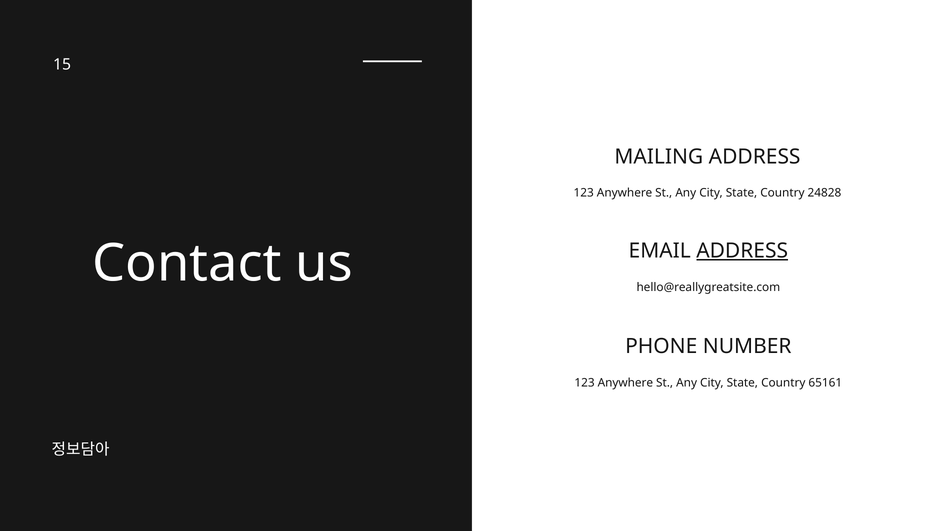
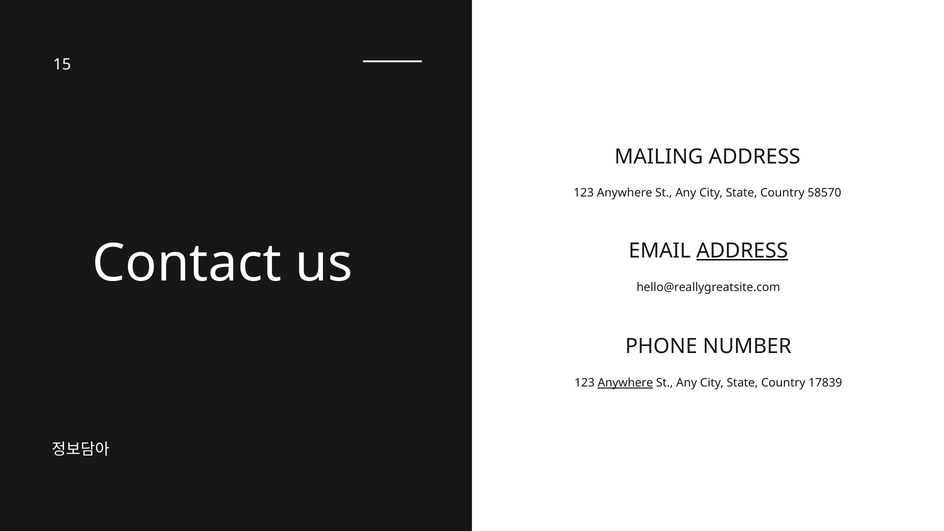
24828: 24828 -> 58570 (824, 193)
Anywhere underline: none -> present (625, 383)
65161: 65161 -> 17839 (825, 383)
